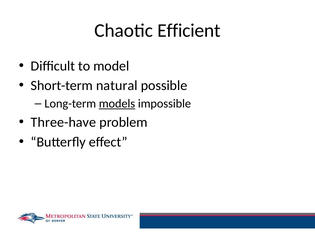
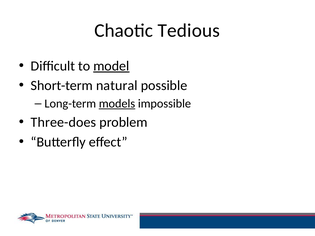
Efficient: Efficient -> Tedious (189, 30)
model underline: none -> present (111, 66)
Three-have: Three-have -> Three-does (63, 122)
